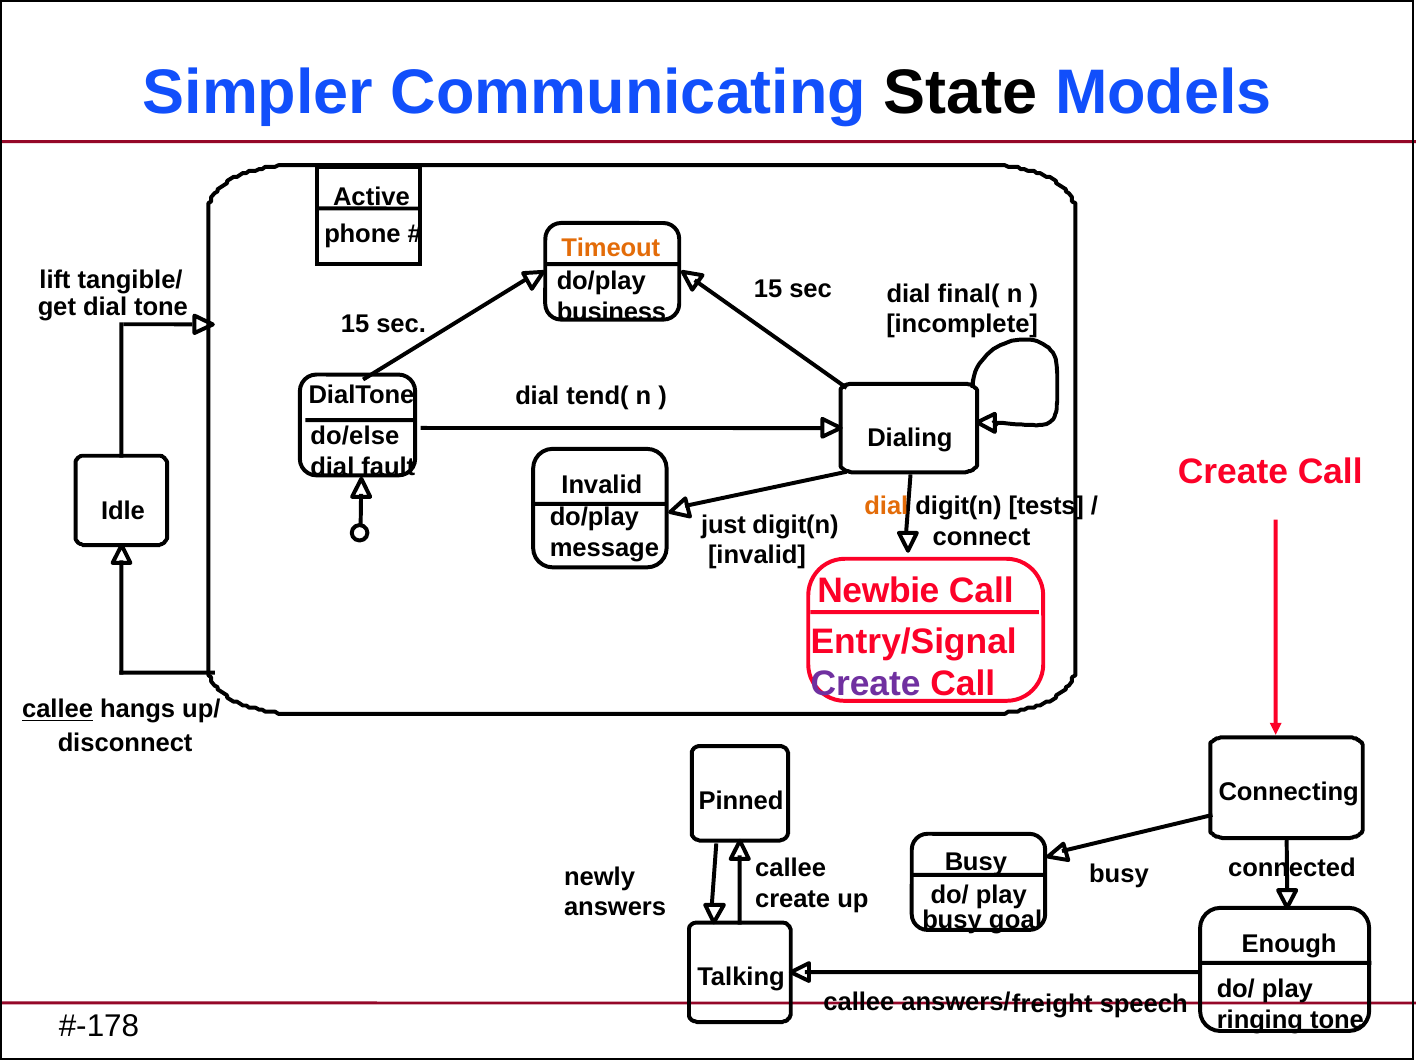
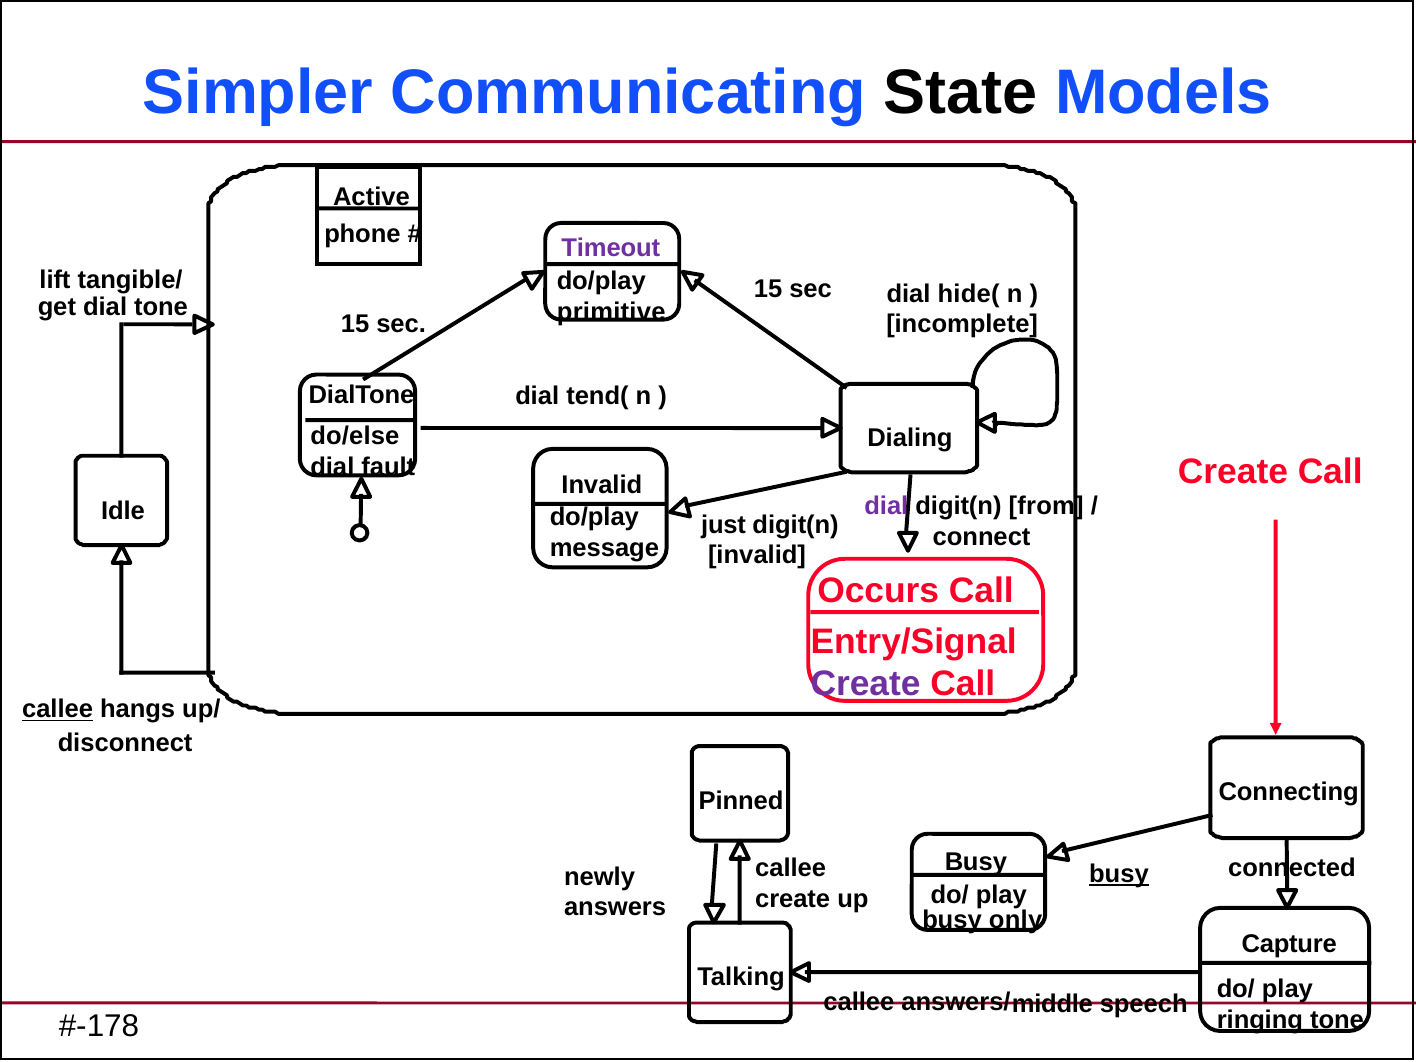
Timeout colour: orange -> purple (611, 248)
final(: final( -> hide( (969, 294)
business: business -> primitive (611, 312)
dial colour: orange -> purple (886, 506)
tests: tests -> from (1046, 506)
Newbie: Newbie -> Occurs (878, 591)
busy underline: none -> present (1119, 874)
goal: goal -> only (1016, 920)
Enough: Enough -> Capture (1289, 944)
freight: freight -> middle (1052, 1004)
